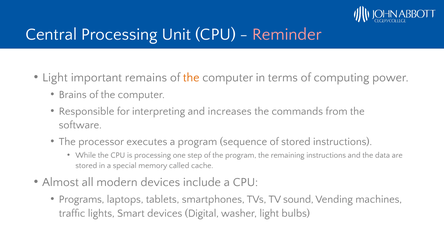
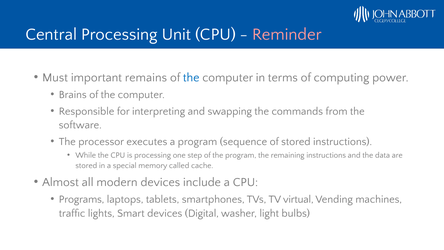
Light: Light -> Must (55, 77)
the colour: orange -> blue (191, 77)
increases: increases -> swapping (230, 111)
sound: sound -> virtual (298, 199)
